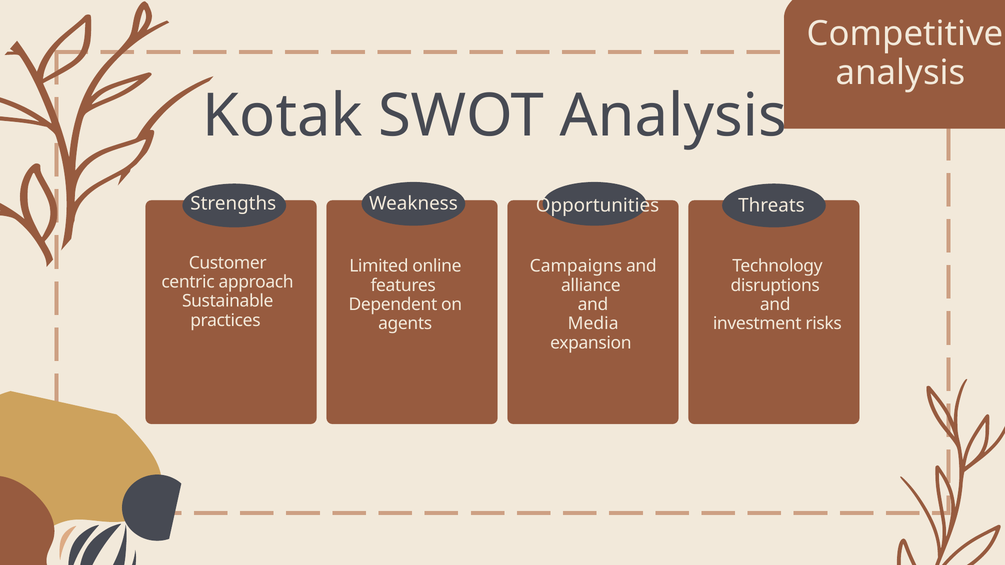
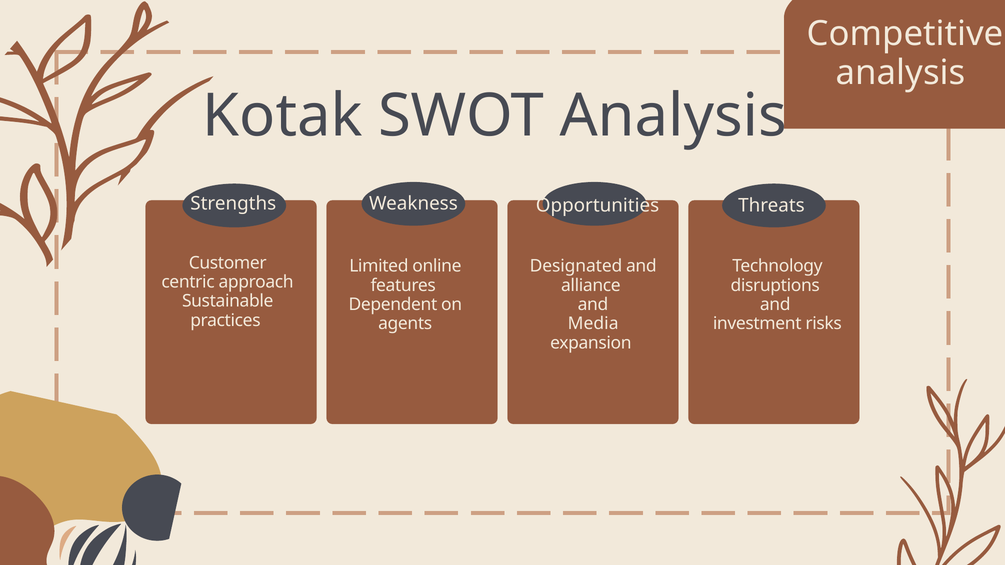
Campaigns: Campaigns -> Designated (576, 266)
